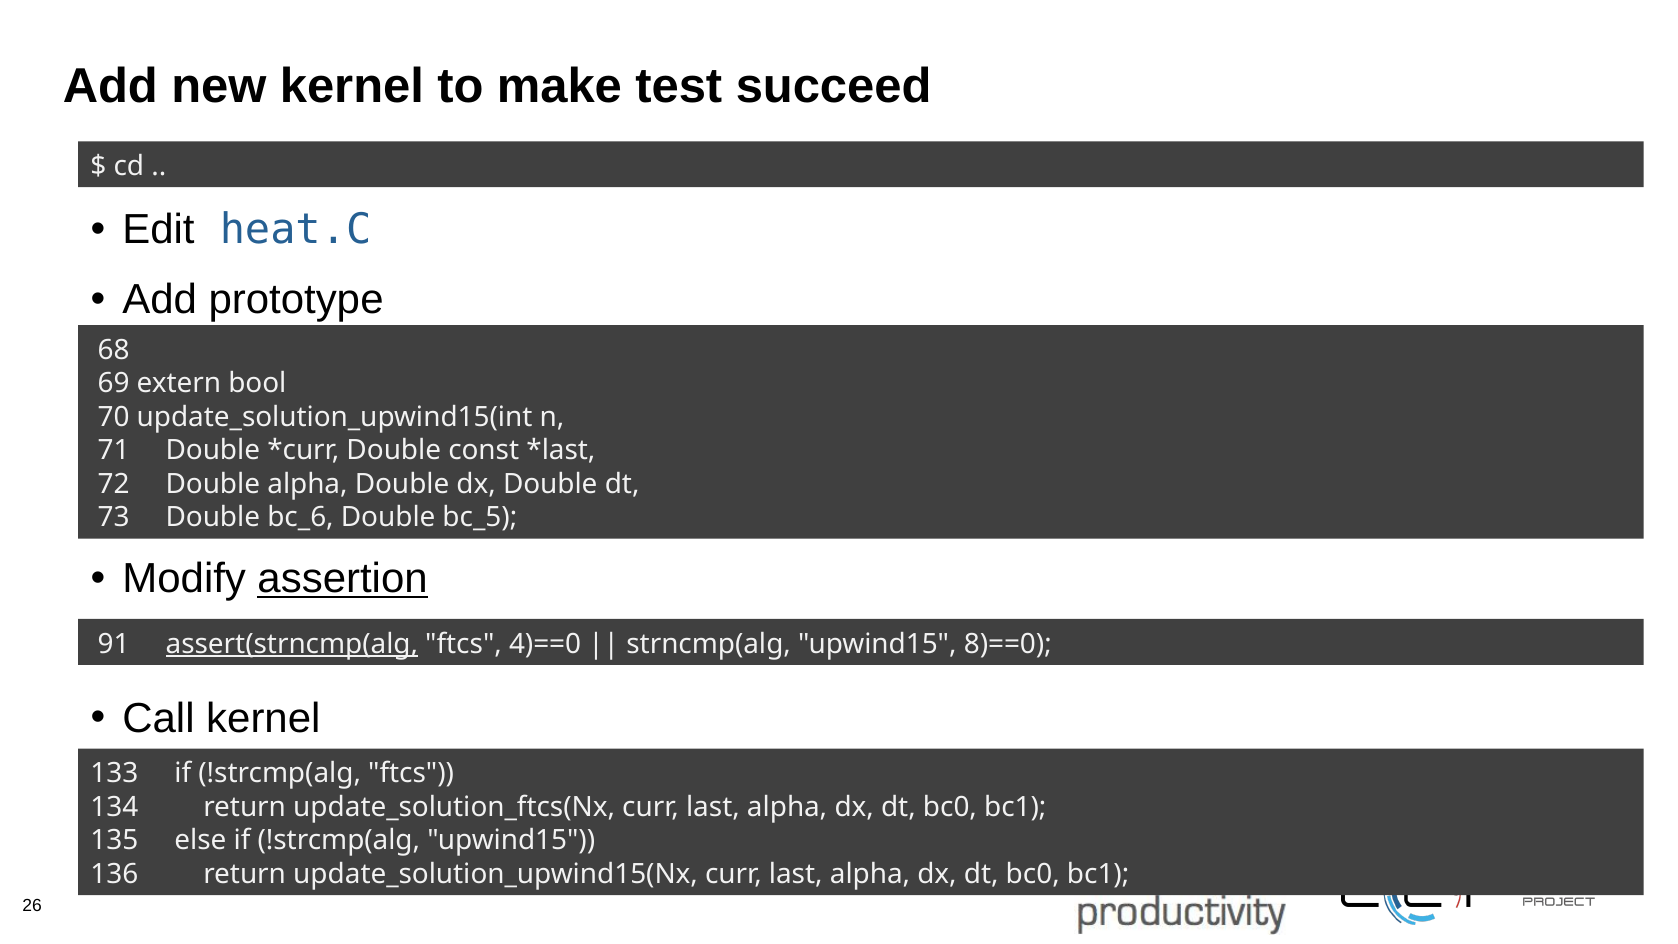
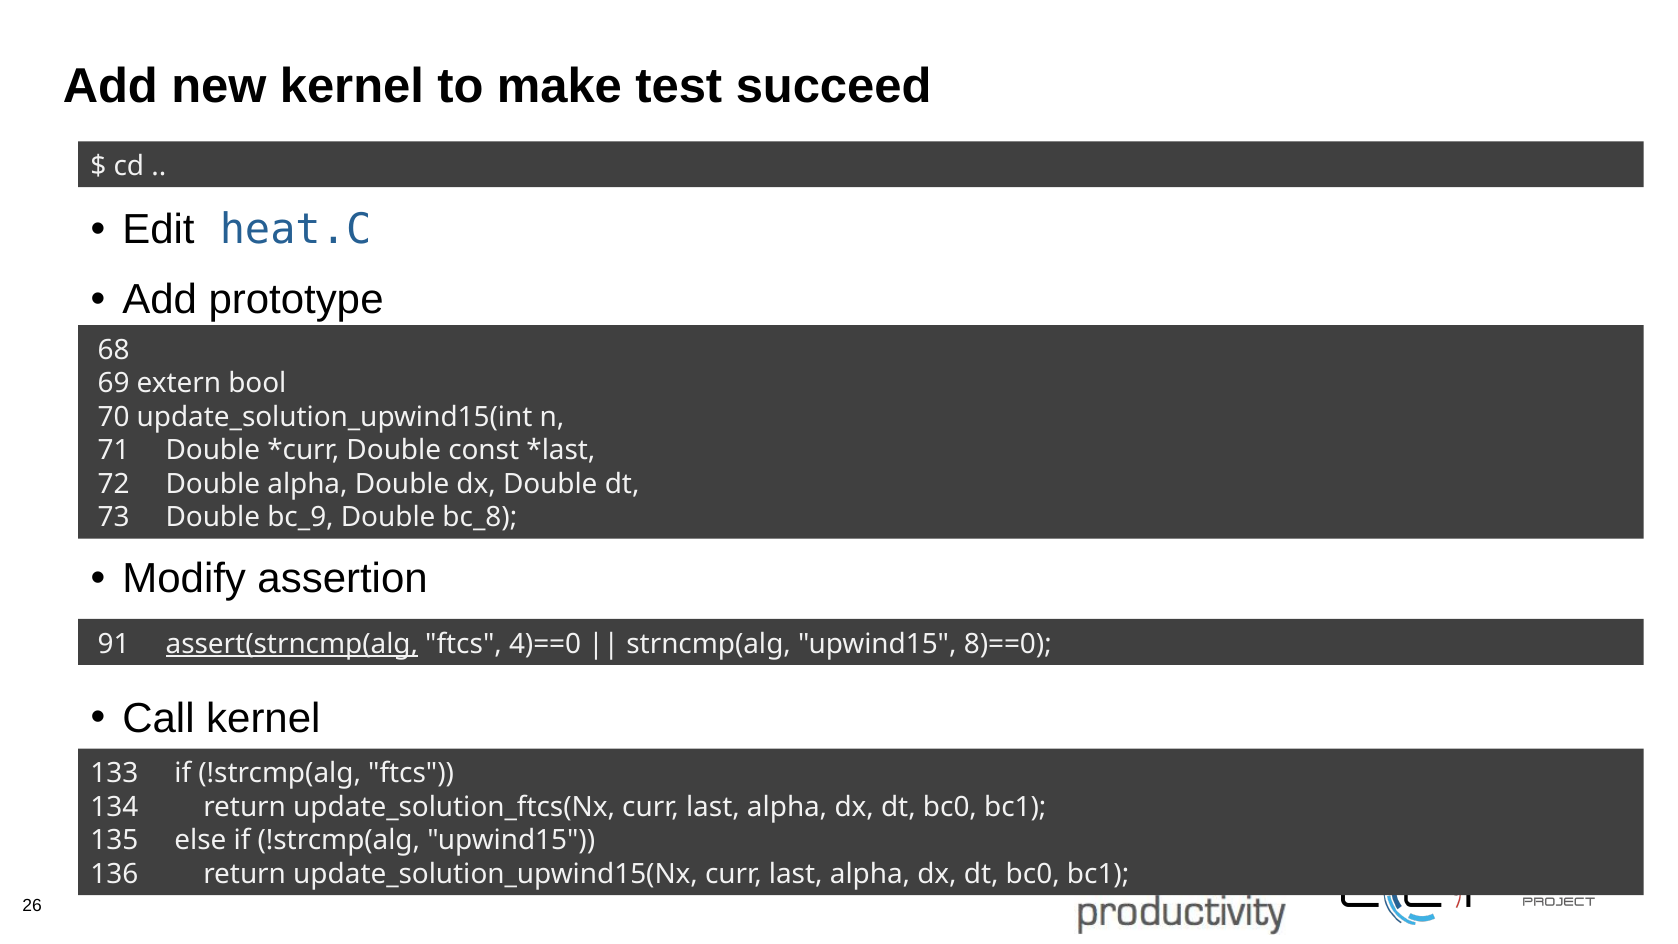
bc_6: bc_6 -> bc_9 (301, 518)
bc_5: bc_5 -> bc_8 (480, 518)
assertion underline: present -> none (343, 579)
